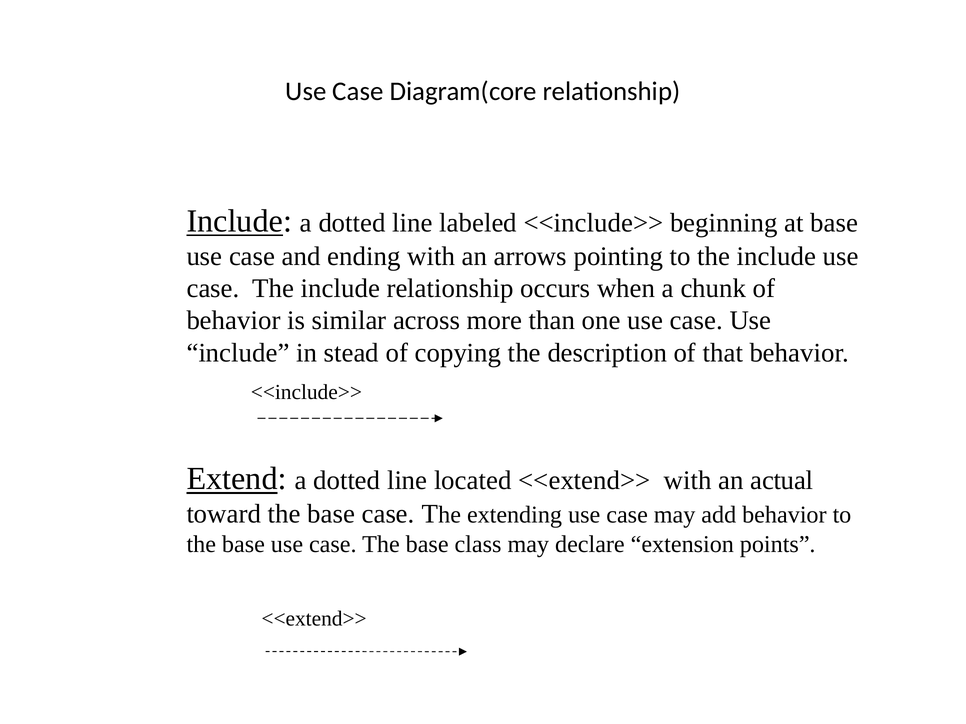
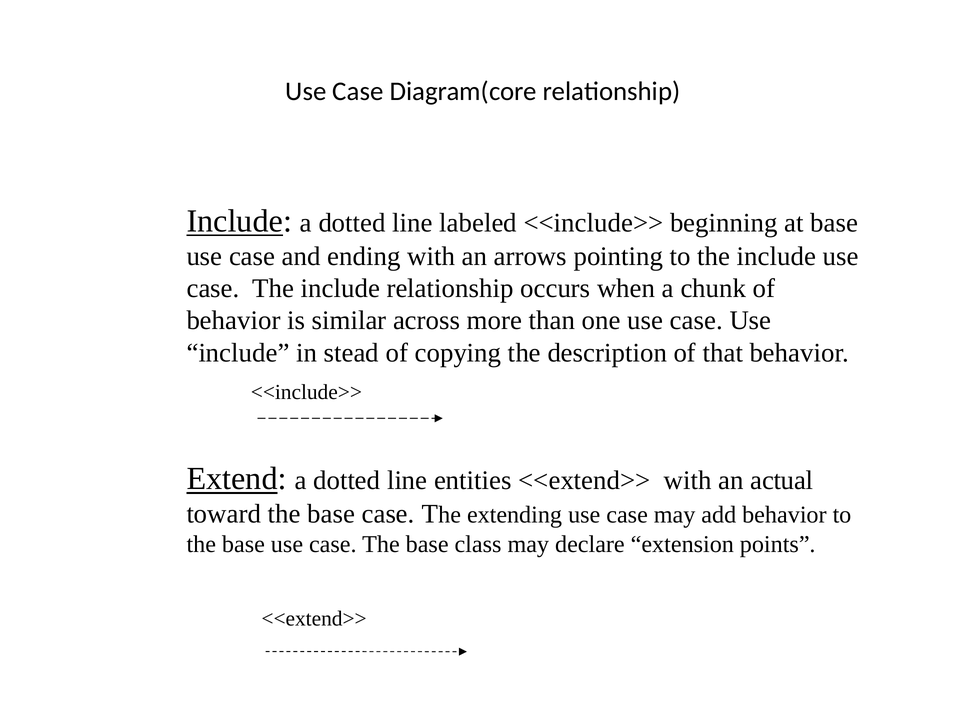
located: located -> entities (473, 481)
